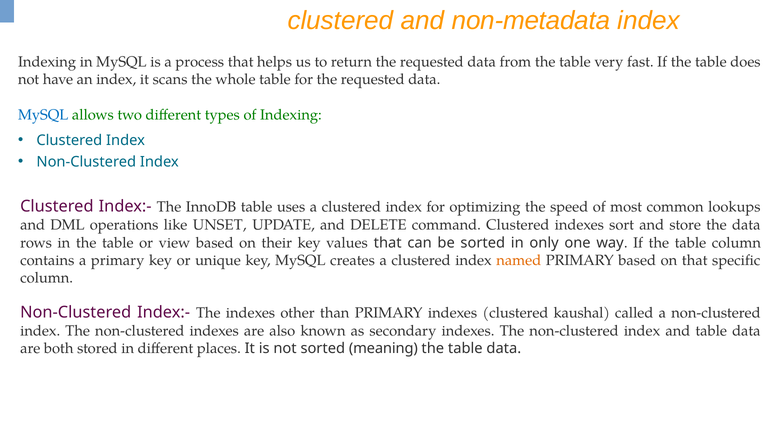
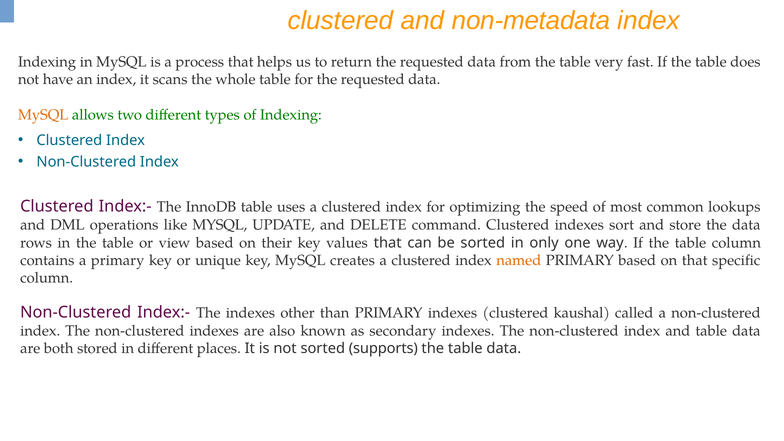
MySQL colour: blue -> orange (43, 115)
like UNSET: UNSET -> MYSQL (220, 225)
meaning: meaning -> supports (383, 349)
